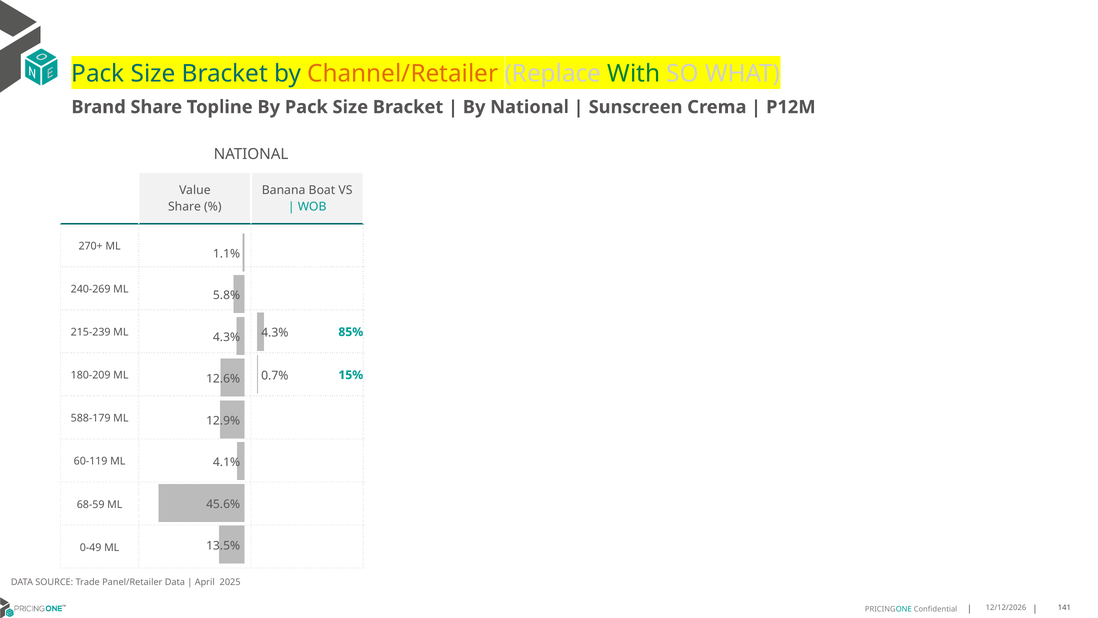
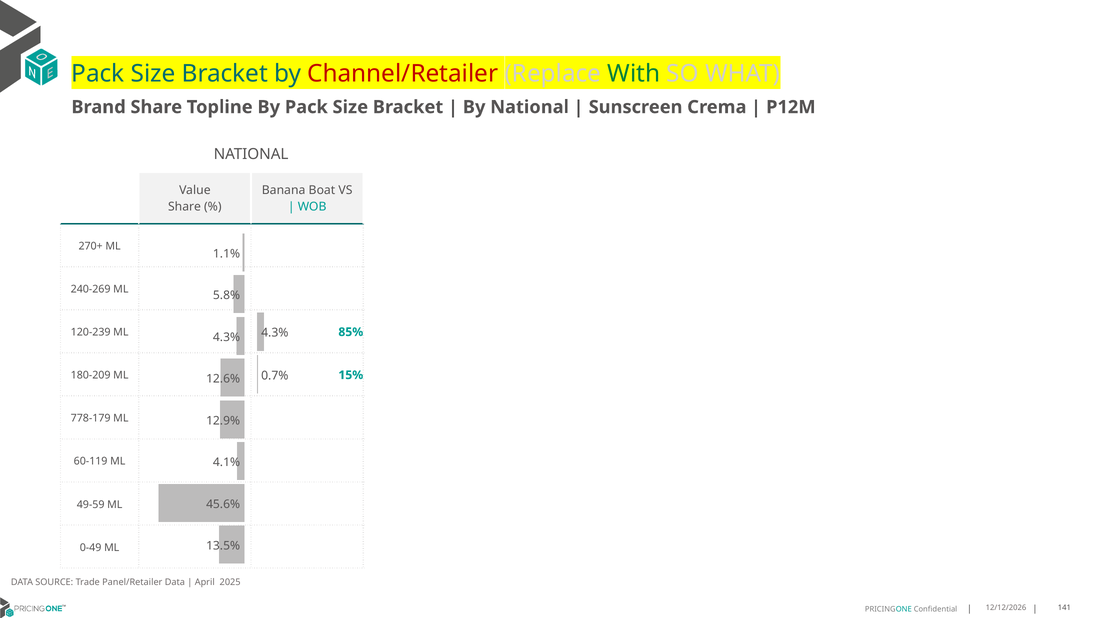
Channel/Retailer colour: orange -> red (403, 74)
215-239: 215-239 -> 120-239 (91, 332)
588-179: 588-179 -> 778-179 (91, 418)
68-59: 68-59 -> 49-59 (91, 504)
